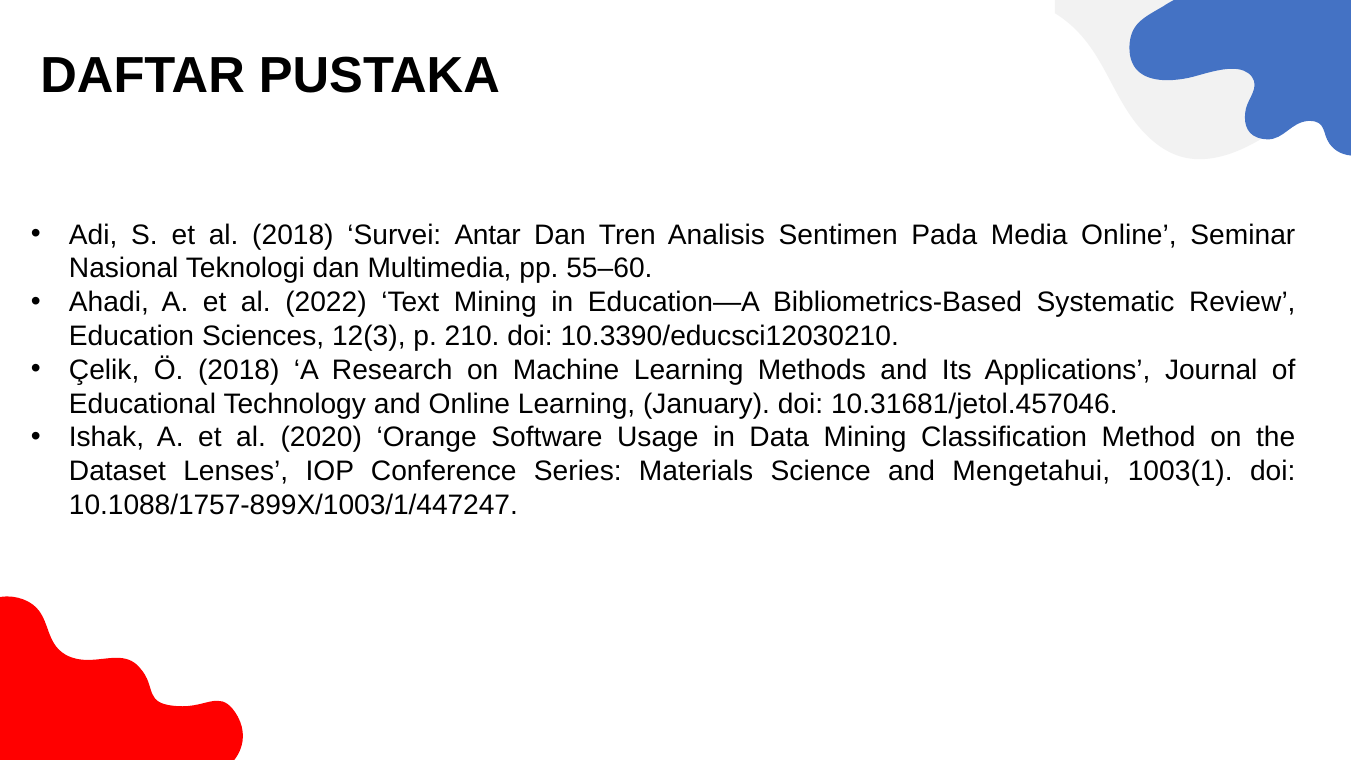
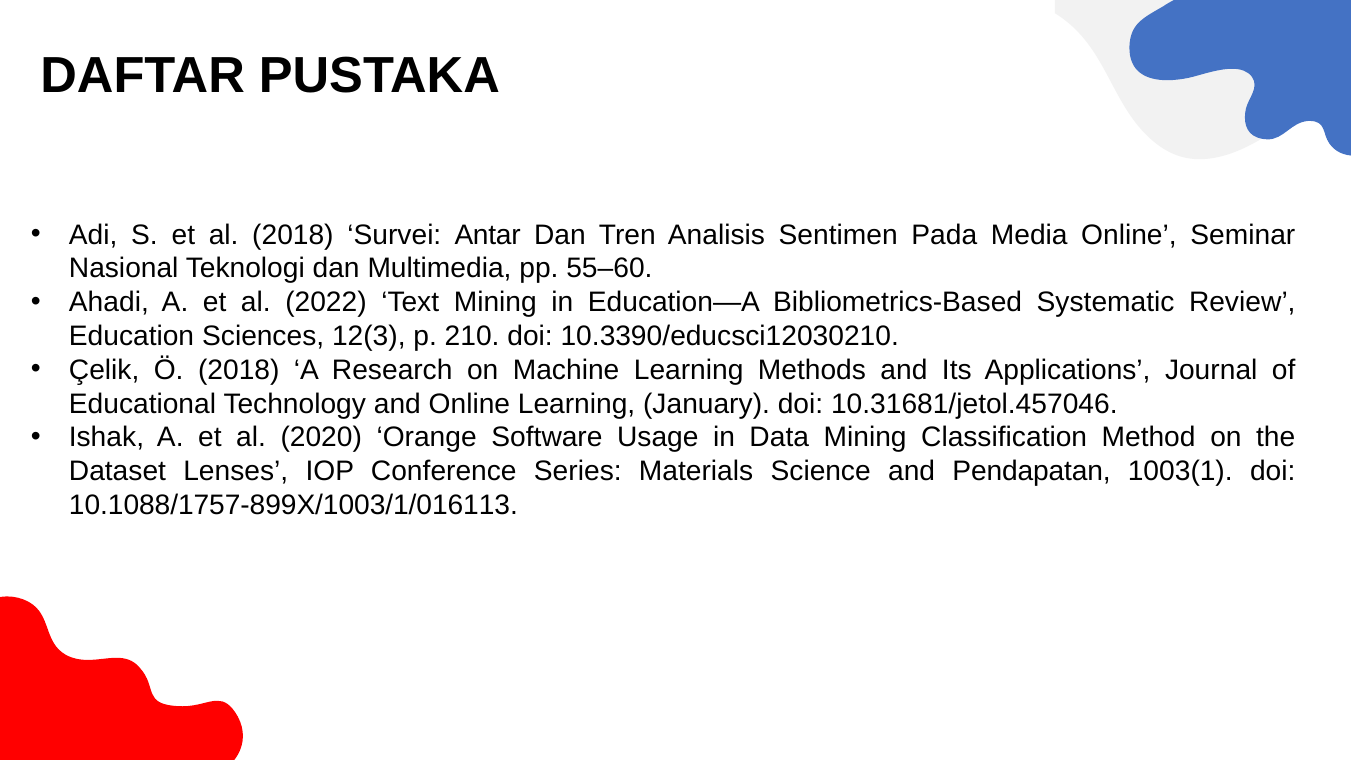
Mengetahui: Mengetahui -> Pendapatan (1032, 471)
10.1088/1757-899X/1003/1/447247: 10.1088/1757-899X/1003/1/447247 -> 10.1088/1757-899X/1003/1/016113 (293, 505)
